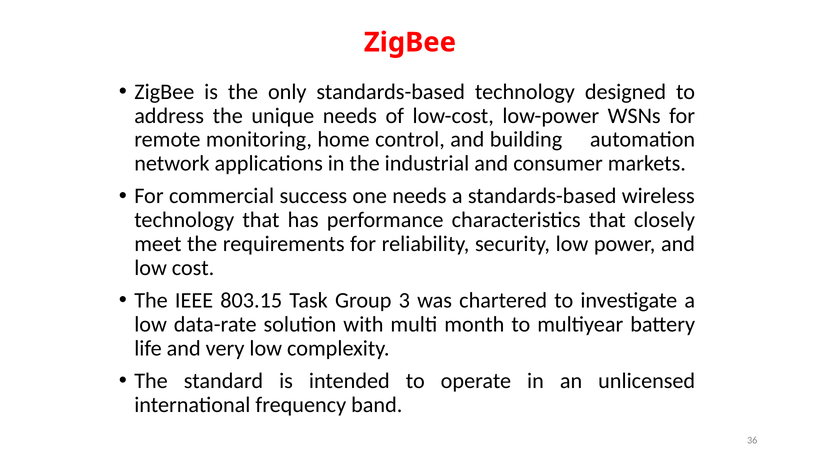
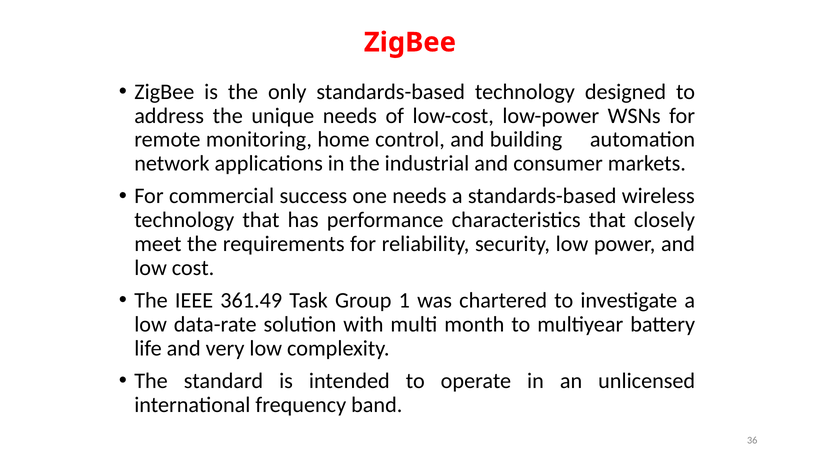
803.15: 803.15 -> 361.49 (251, 301)
3: 3 -> 1 (404, 301)
